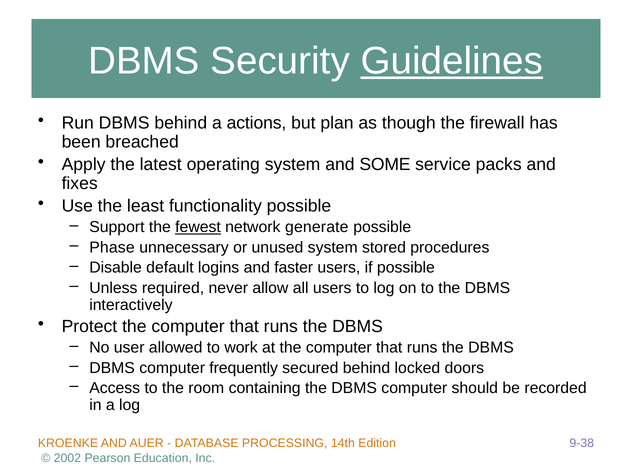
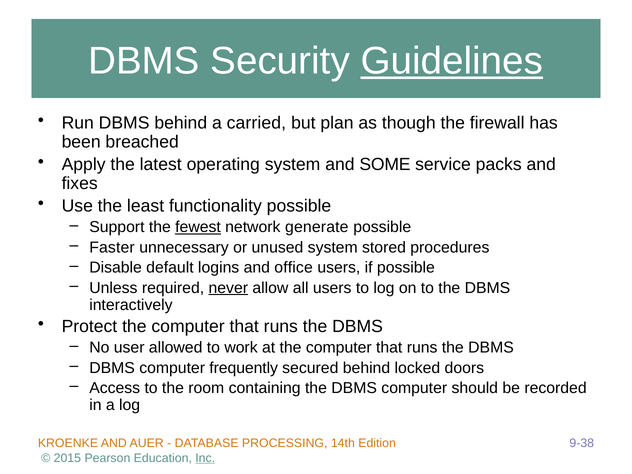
actions: actions -> carried (256, 123)
Phase: Phase -> Faster (112, 247)
faster: faster -> office (294, 268)
never underline: none -> present (228, 288)
2002: 2002 -> 2015 (67, 458)
Inc underline: none -> present (205, 458)
